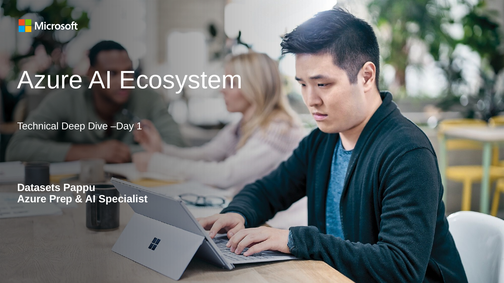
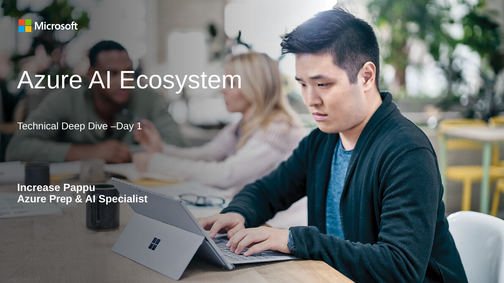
Datasets: Datasets -> Increase (39, 188)
